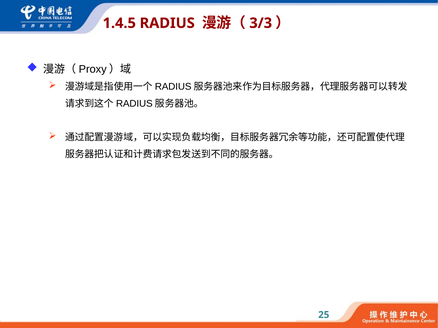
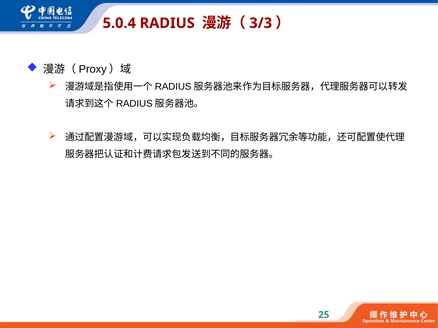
1.4.5: 1.4.5 -> 5.0.4 (119, 23)
